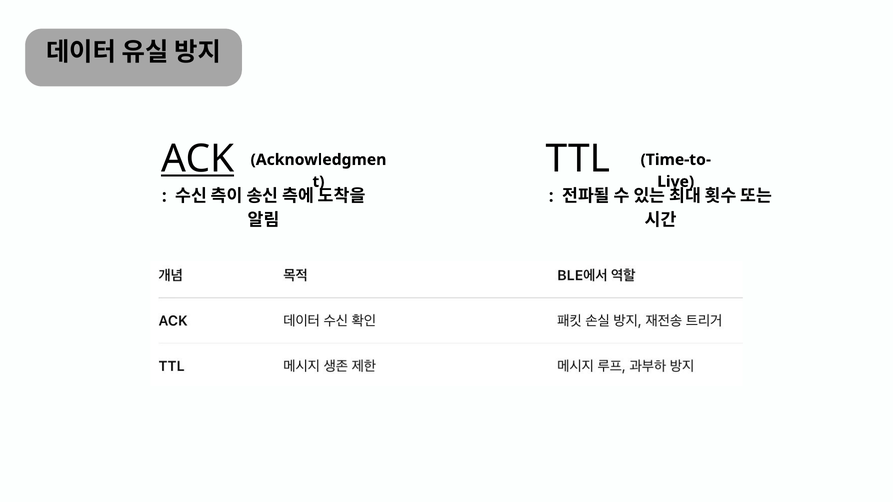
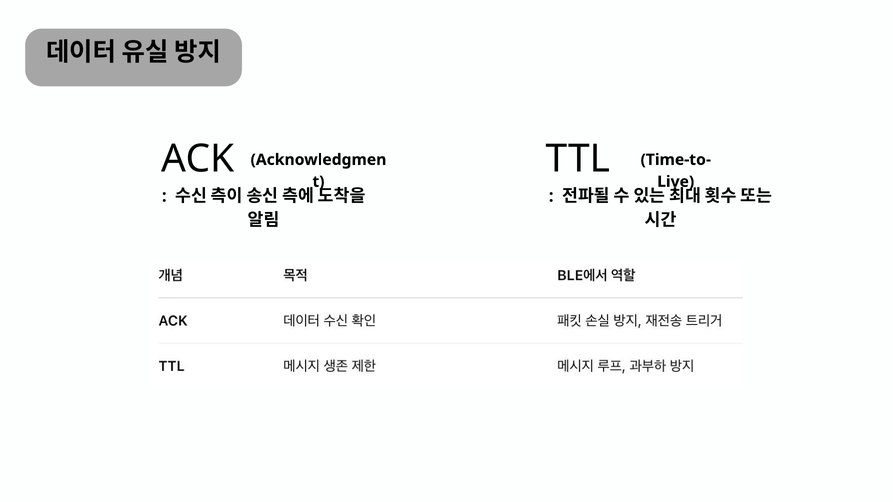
ACK underline: present -> none (198, 159)
